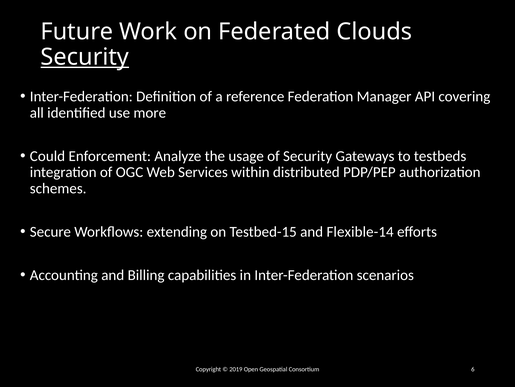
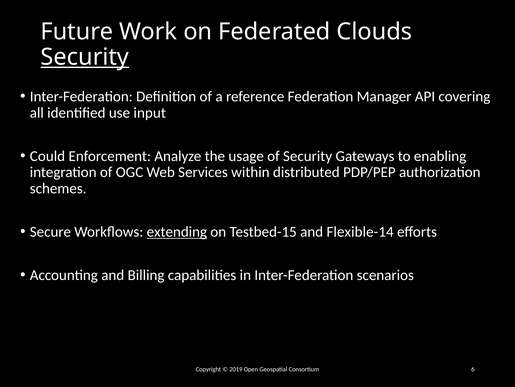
more: more -> input (150, 113)
testbeds: testbeds -> enabling (440, 156)
extending underline: none -> present (177, 231)
